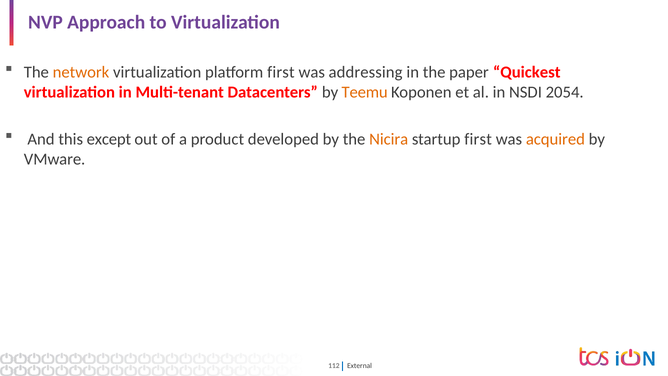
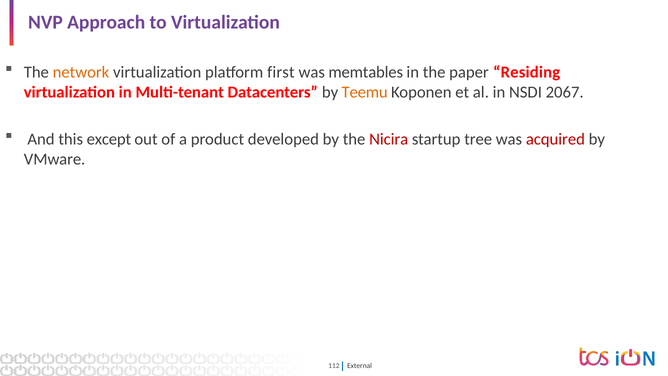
addressing: addressing -> memtables (366, 72)
Quickest: Quickest -> Residing (527, 72)
2054: 2054 -> 2067 (565, 92)
Nicira colour: orange -> red (389, 139)
startup first: first -> tree (478, 139)
acquired colour: orange -> red (555, 139)
